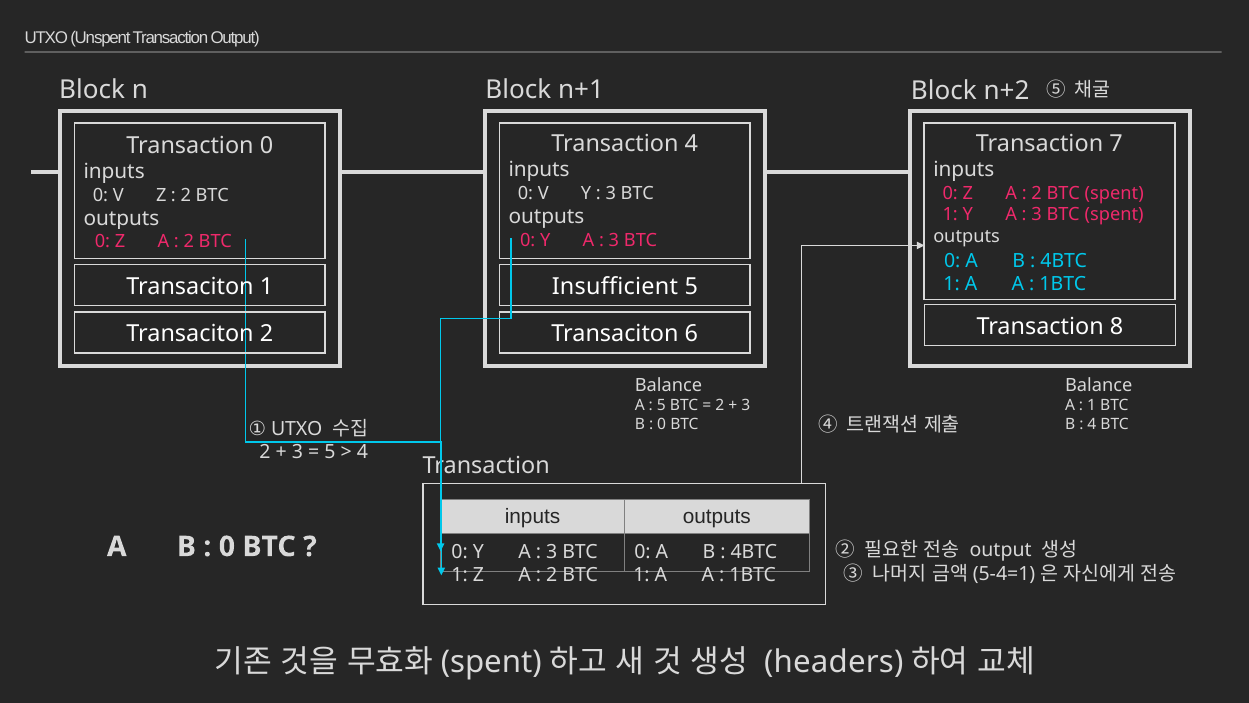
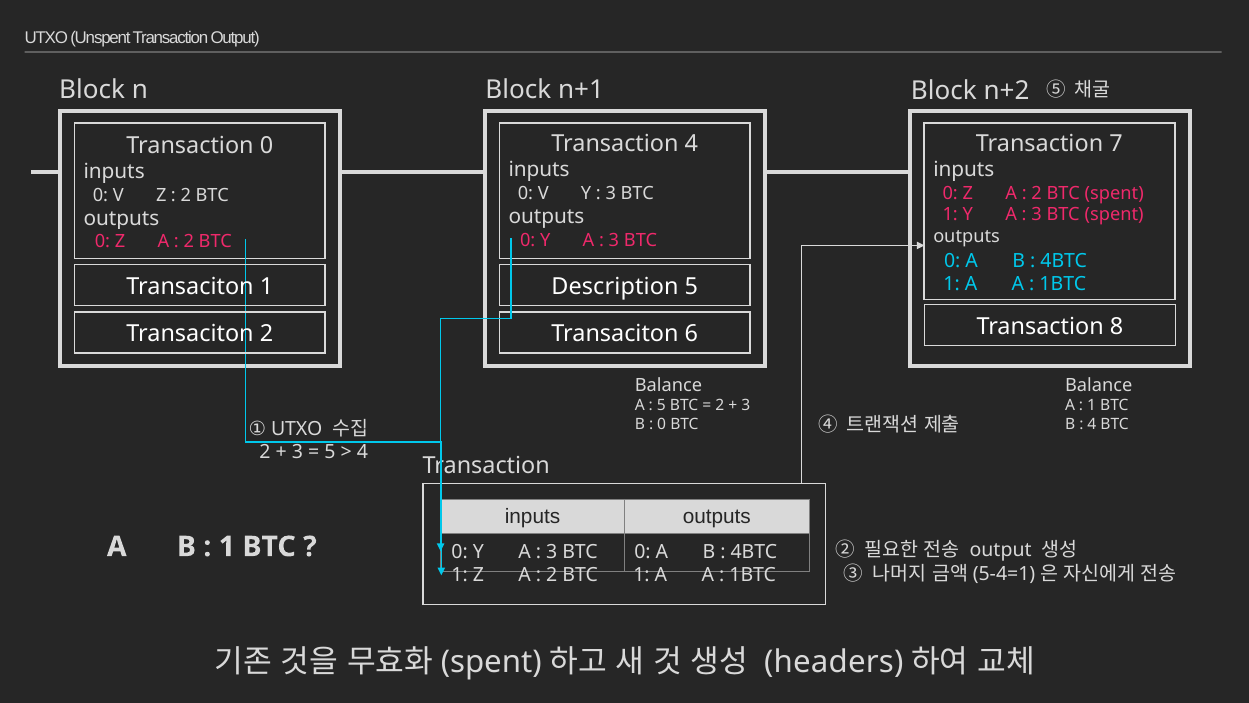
Insufficient: Insufficient -> Description (615, 287)
0: 0 -> 1 (227, 546)
